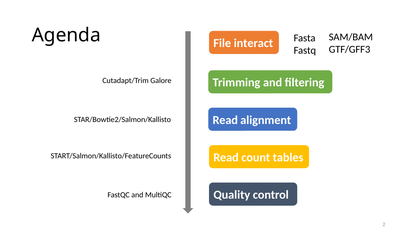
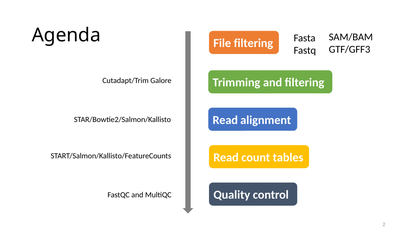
File interact: interact -> filtering (253, 43)
